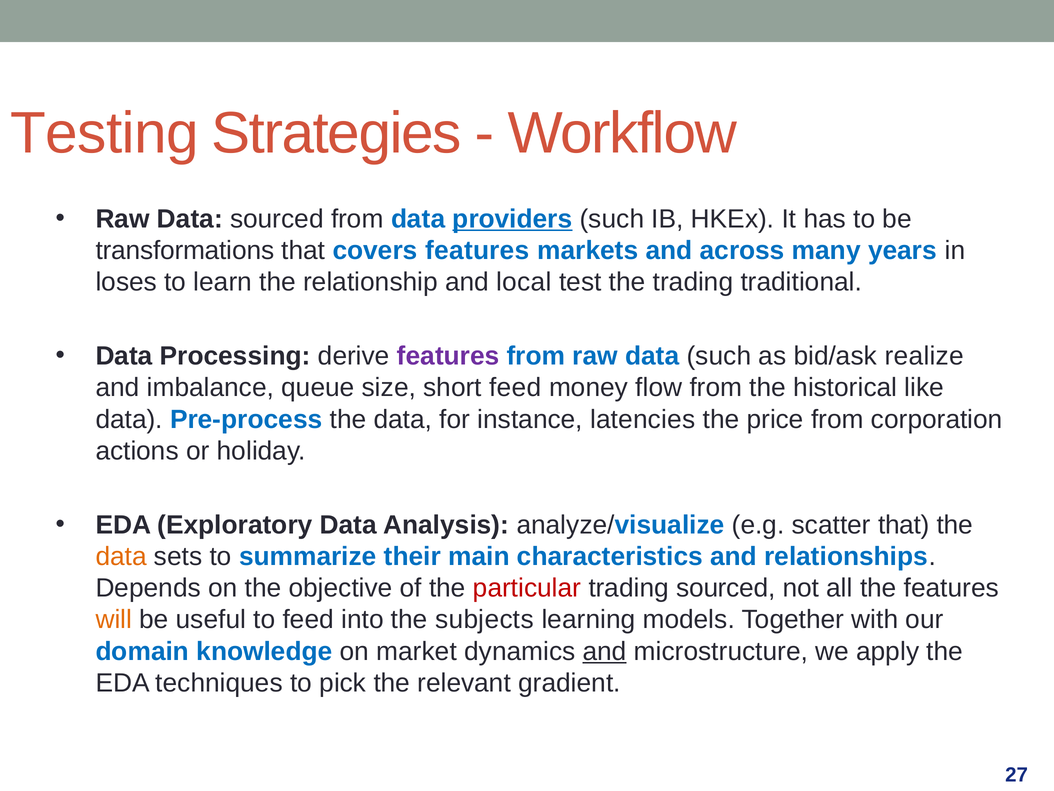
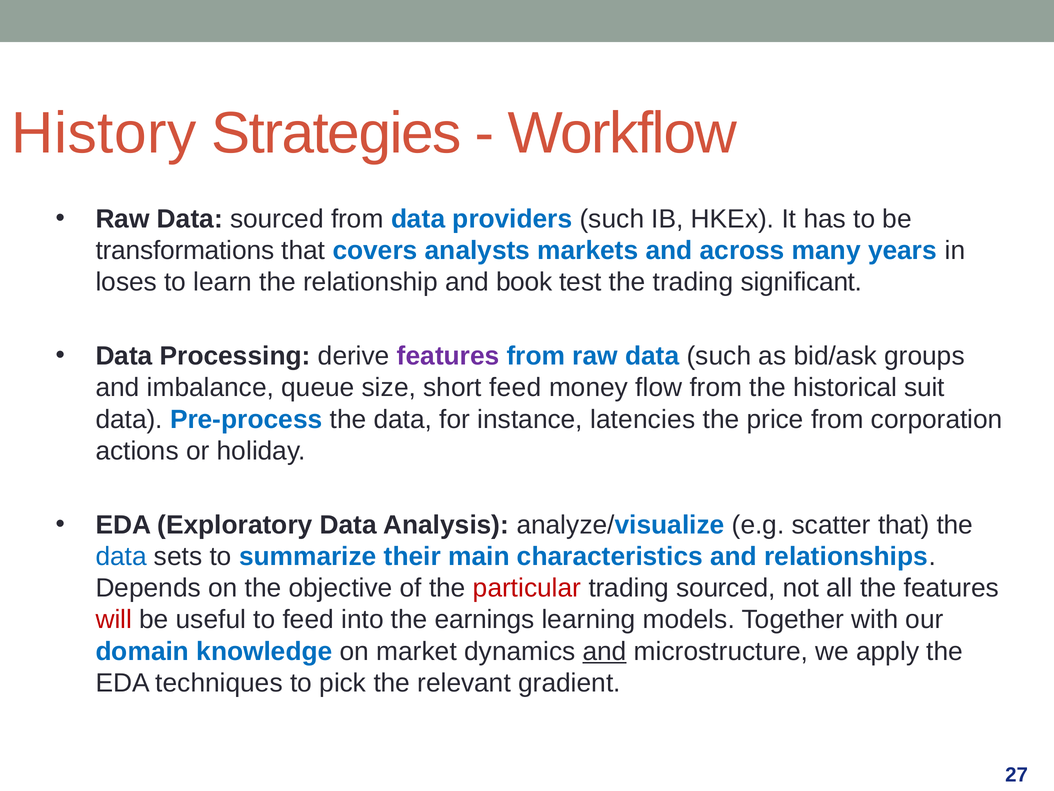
Testing: Testing -> History (104, 133)
providers underline: present -> none (512, 219)
covers features: features -> analysts (477, 250)
local: local -> book (524, 282)
traditional: traditional -> significant (801, 282)
realize: realize -> groups (925, 356)
like: like -> suit (924, 388)
data colour: orange -> blue (121, 556)
will colour: orange -> red (114, 619)
subjects: subjects -> earnings (485, 619)
